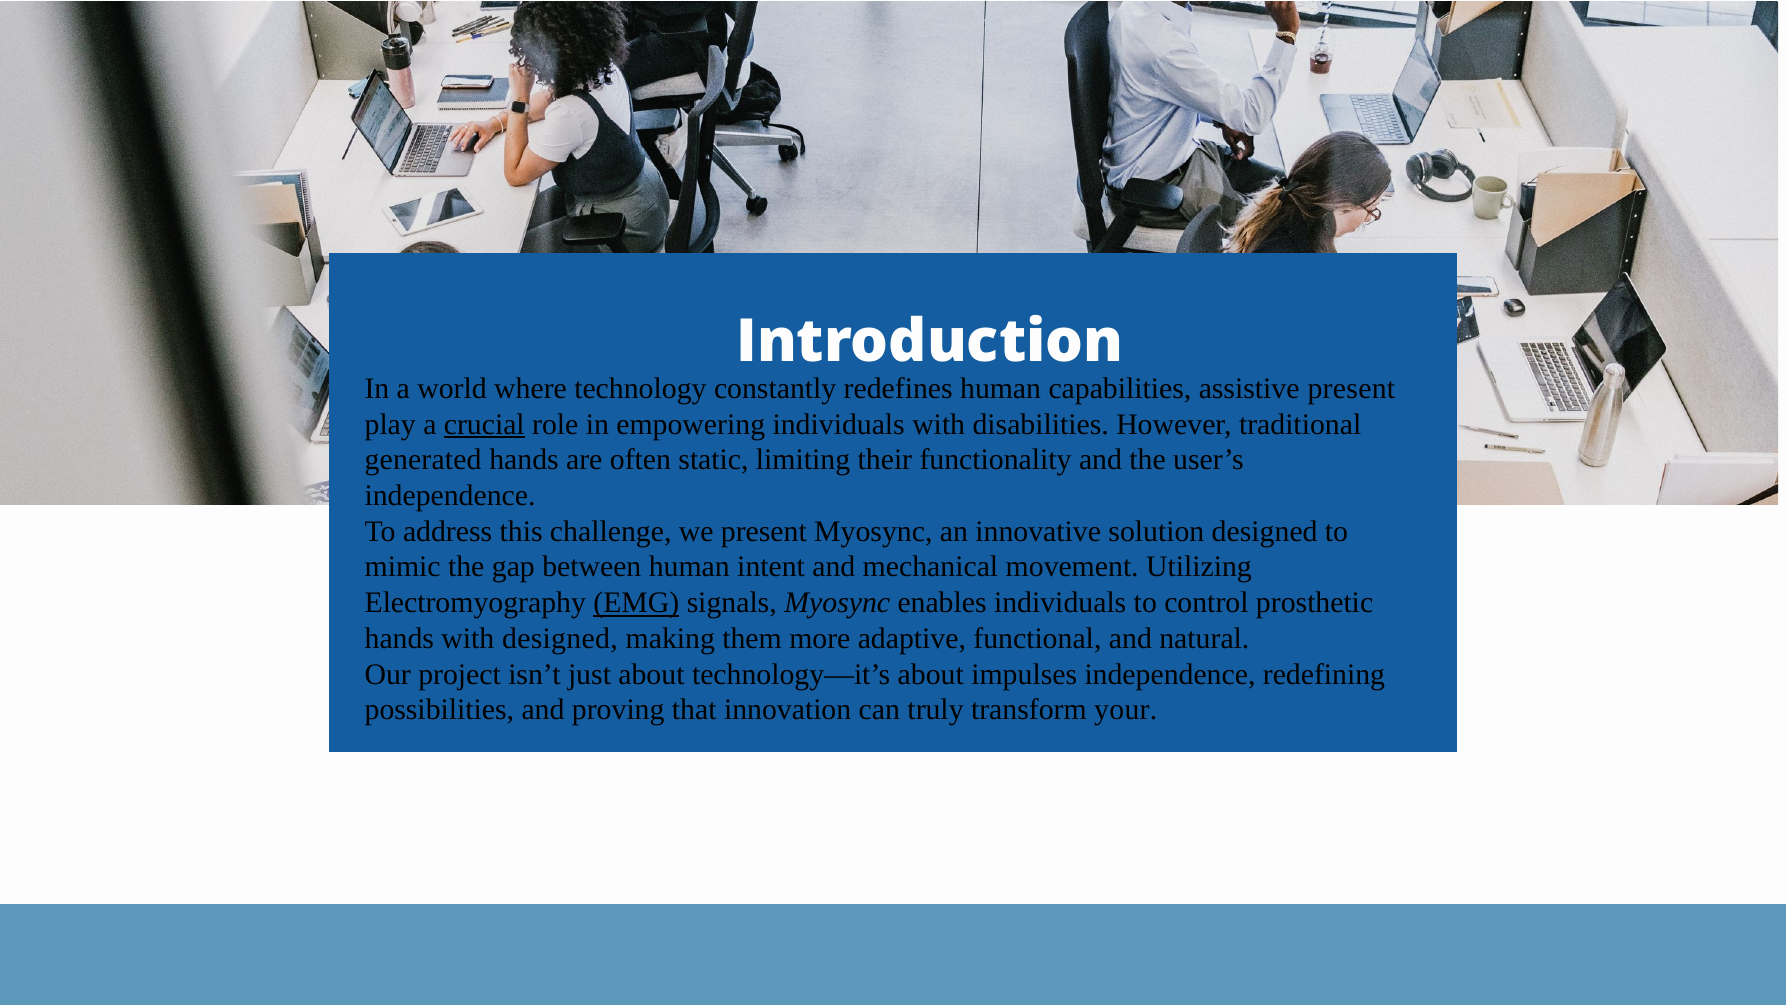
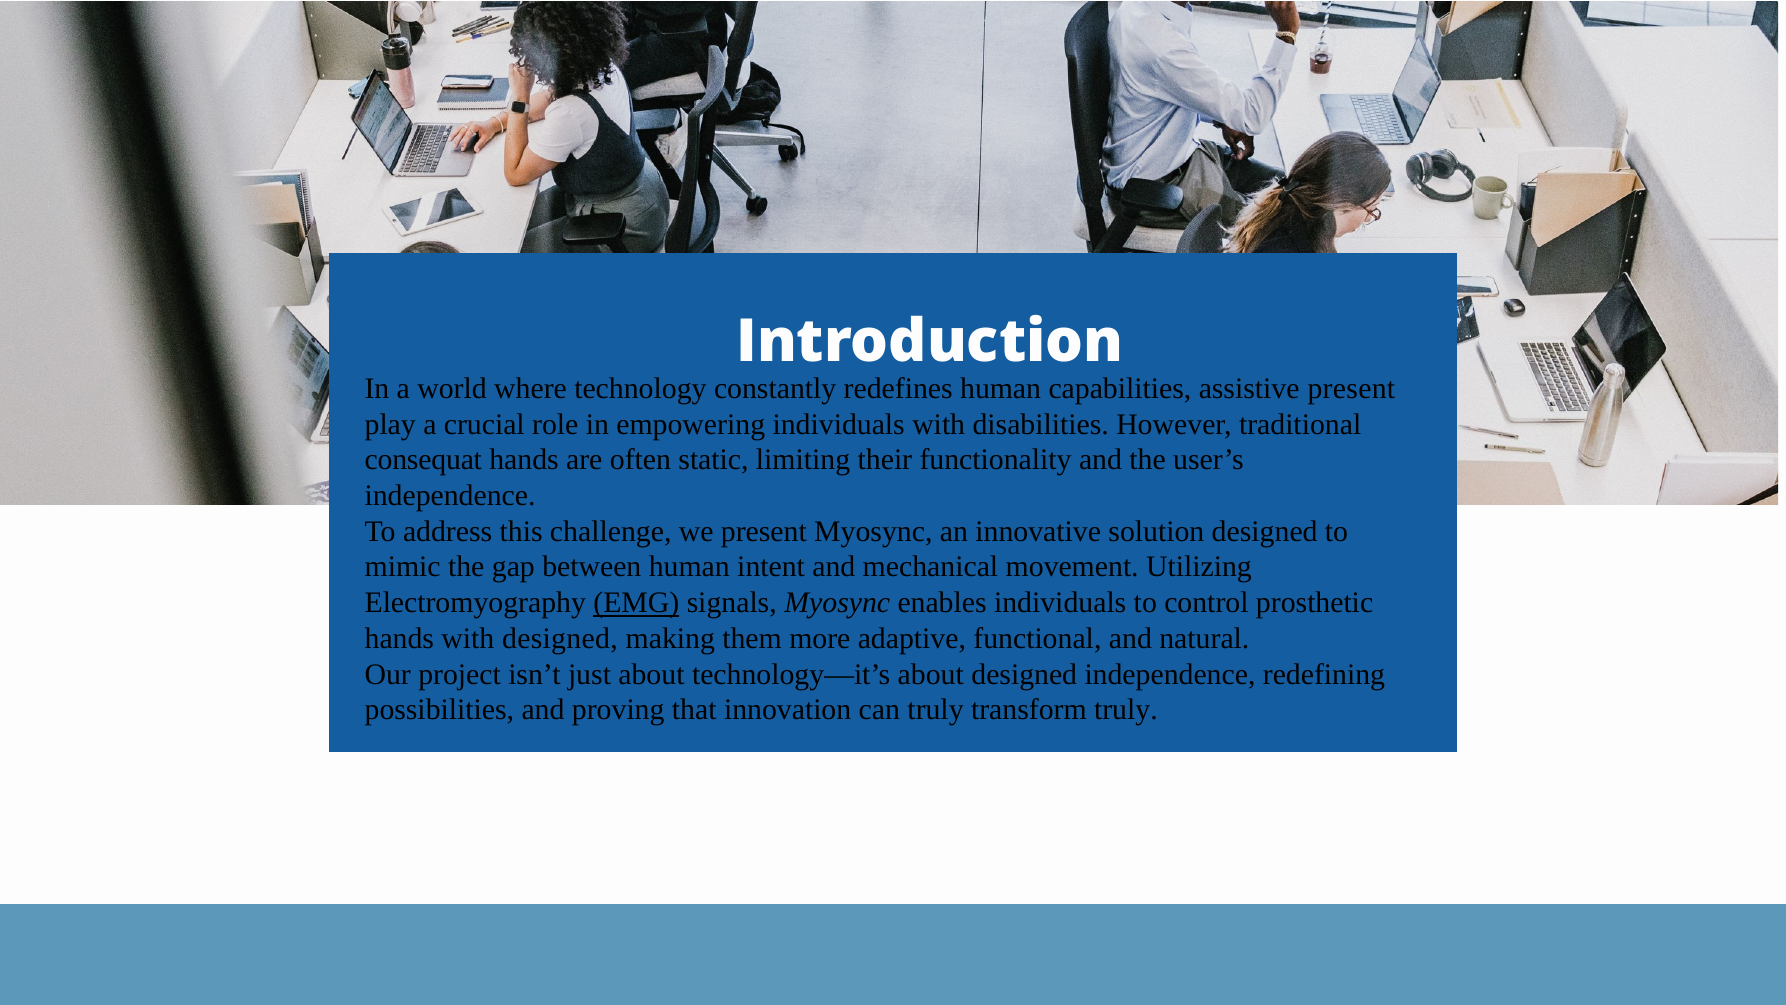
crucial underline: present -> none (484, 424)
generated: generated -> consequat (423, 460)
about impulses: impulses -> designed (1024, 674)
transform your: your -> truly (1126, 710)
